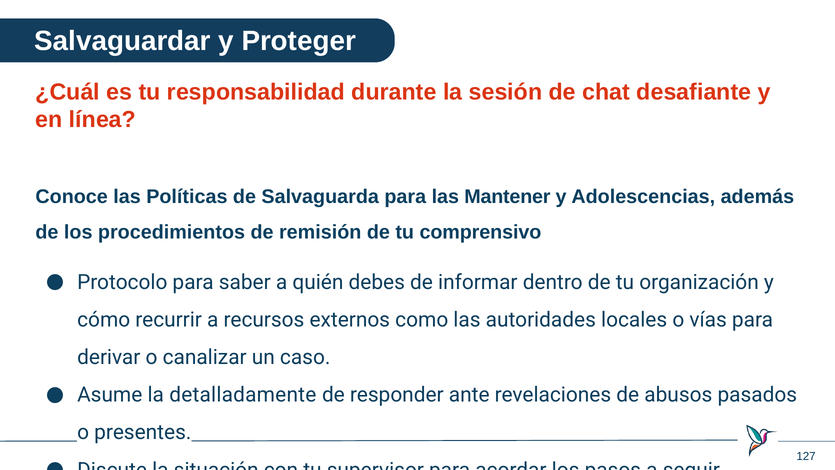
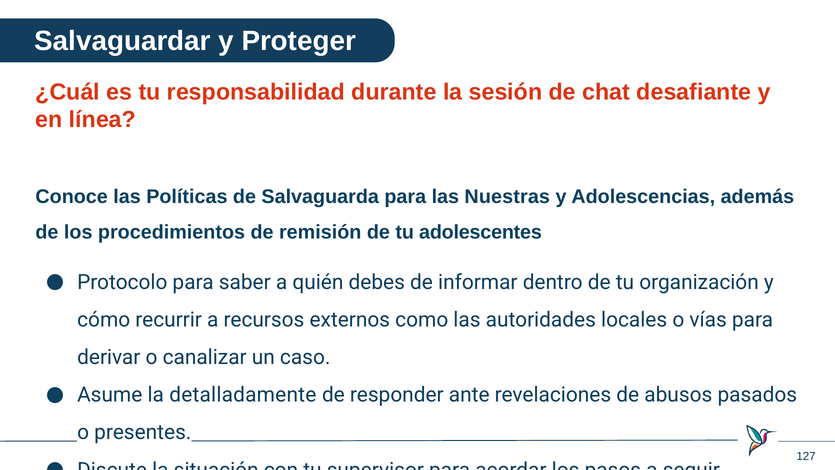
Mantener: Mantener -> Nuestras (507, 197)
comprensivo: comprensivo -> adolescentes (480, 232)
